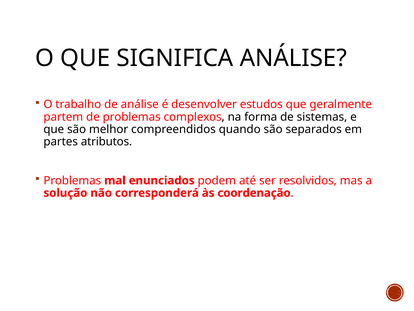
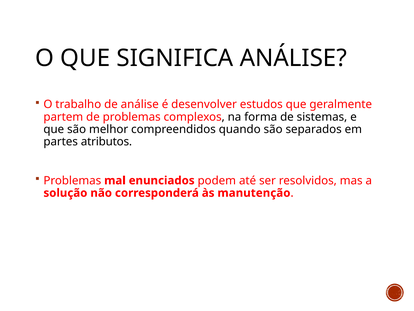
coordenação: coordenação -> manutenção (254, 193)
